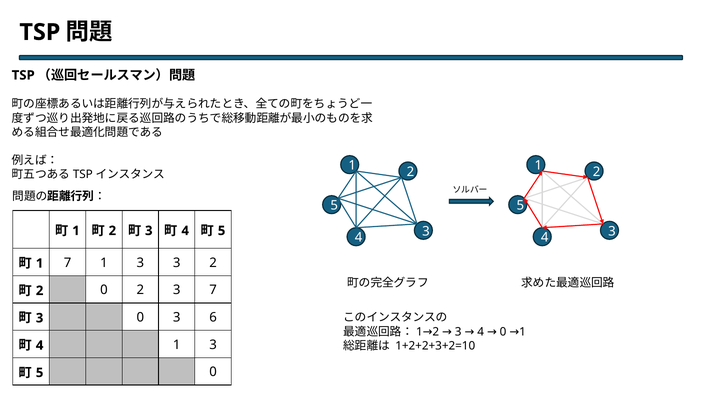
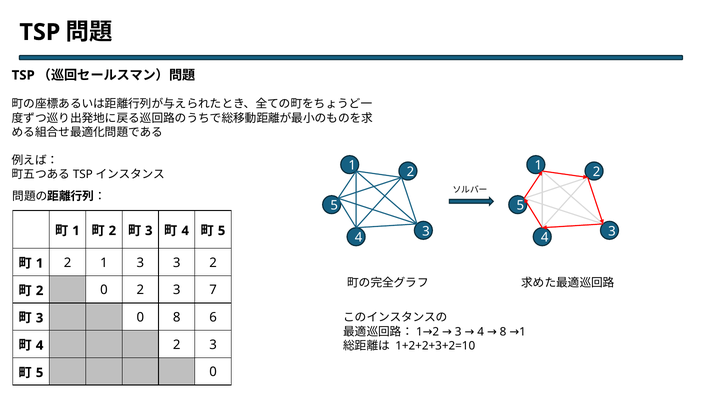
1 7: 7 -> 2 (68, 263)
0 3: 3 -> 8 (177, 317)
4 0: 0 -> 8 (503, 332)
1: 1 -> 2 (177, 345)
